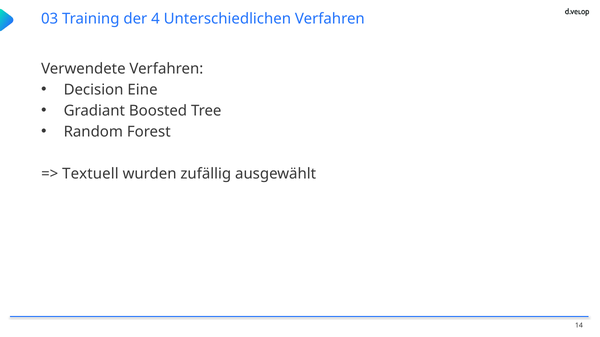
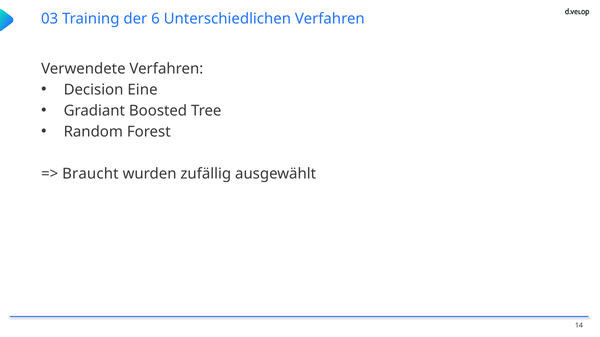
4: 4 -> 6 (155, 19)
Textuell: Textuell -> Braucht (90, 174)
